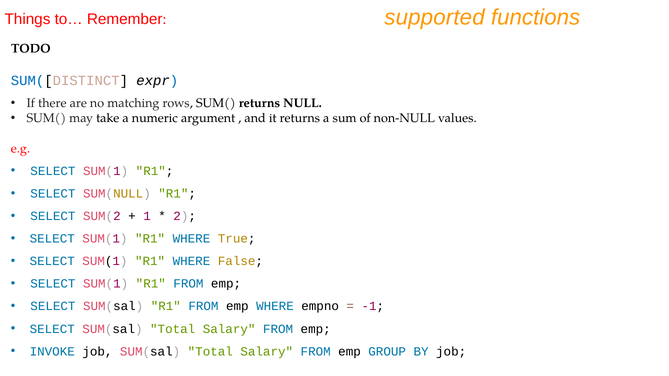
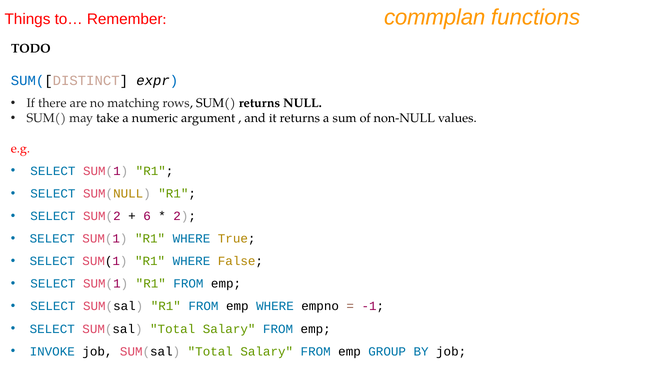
supported: supported -> commplan (435, 17)
1: 1 -> 6 (147, 216)
